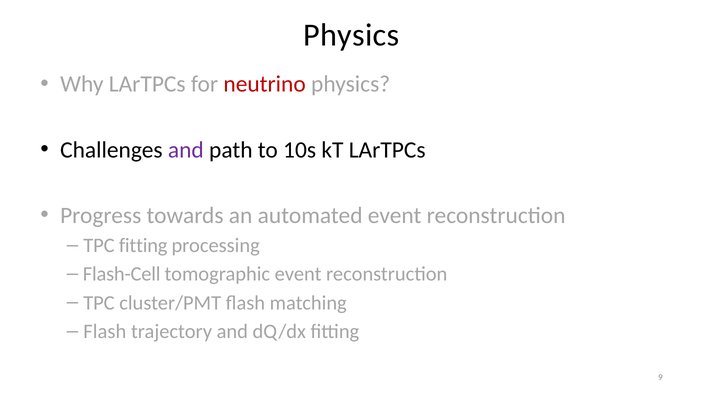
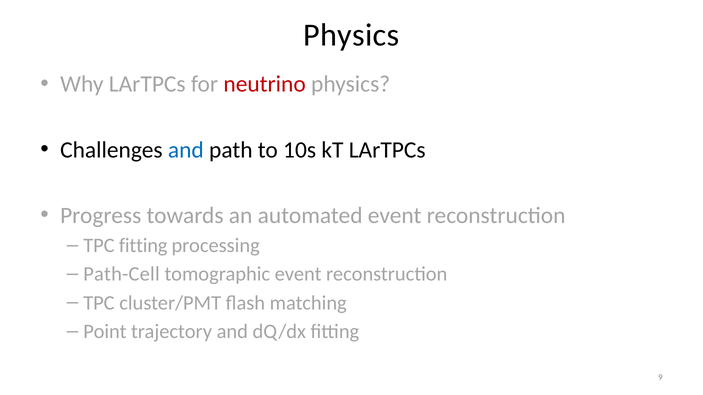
and colour: purple -> blue (186, 150)
Flash-Cell: Flash-Cell -> Path-Cell (121, 275)
Flash: Flash -> Point (105, 332)
